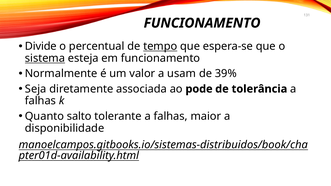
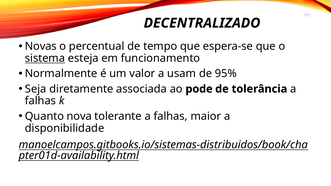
FUNCIONAMENTO: FUNCIONAMENTO -> DECENTRALIZADO (202, 23)
Divide: Divide -> Novas (41, 46)
tempo underline: present -> none (160, 46)
39%: 39% -> 95% (226, 74)
salto: salto -> nova (79, 116)
